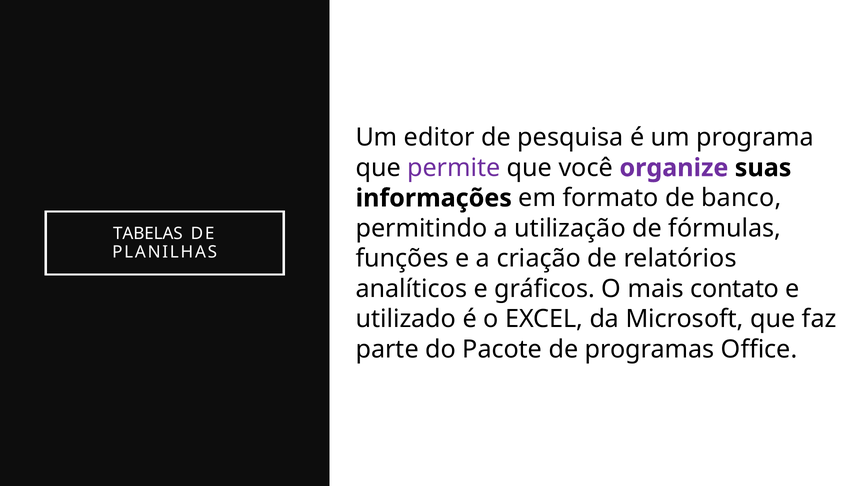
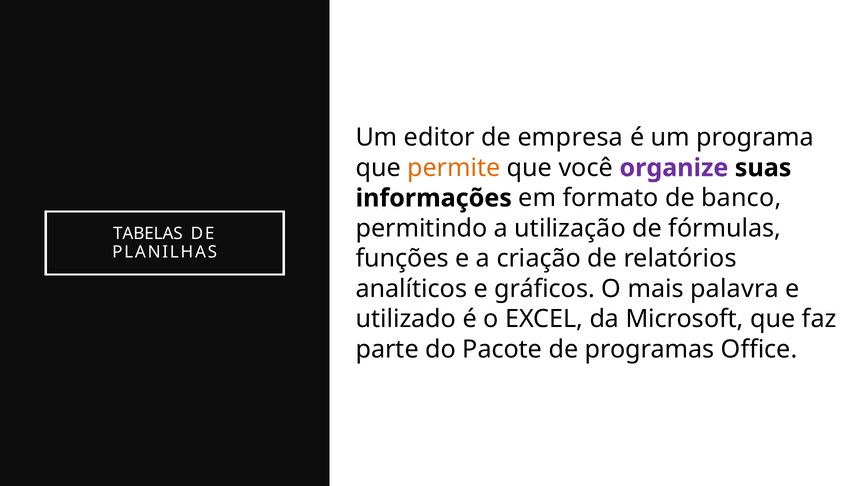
pesquisa: pesquisa -> empresa (570, 137)
permite colour: purple -> orange (454, 168)
contato: contato -> palavra (734, 289)
